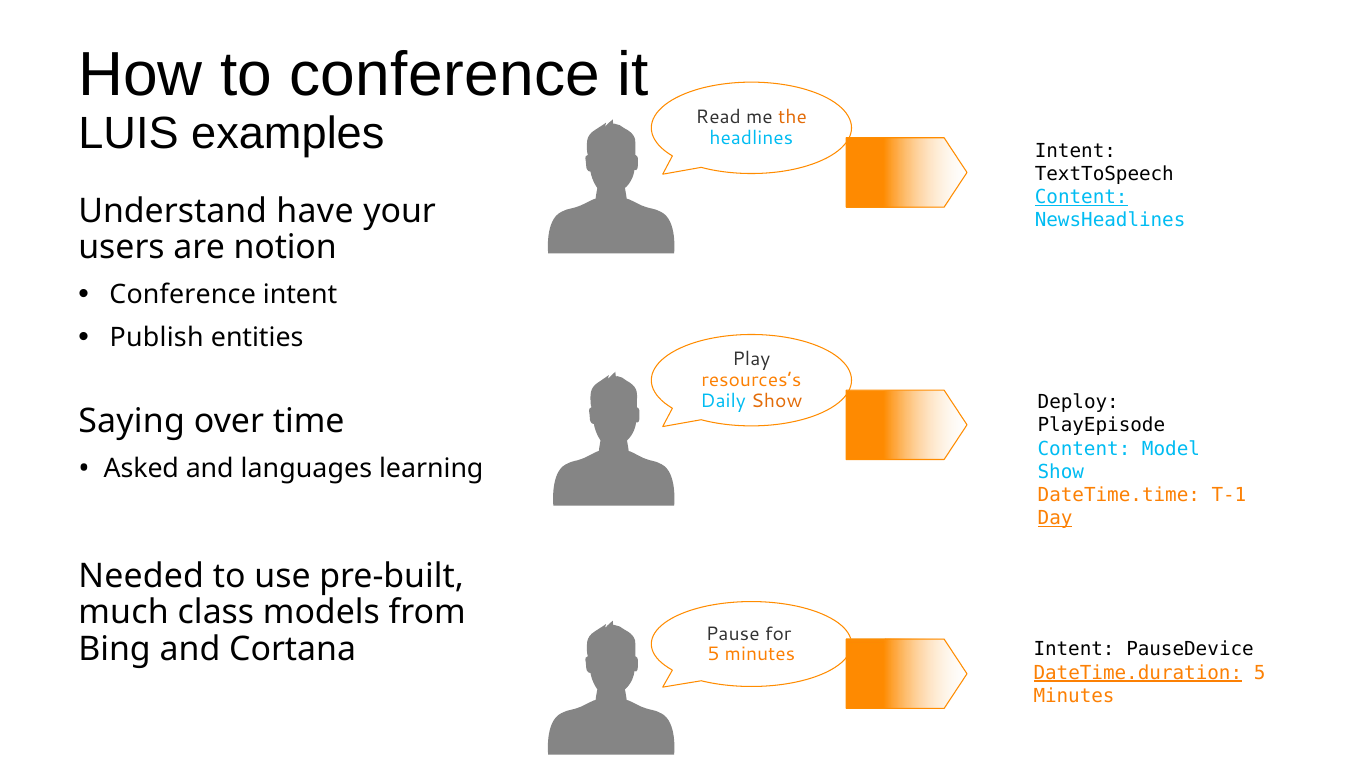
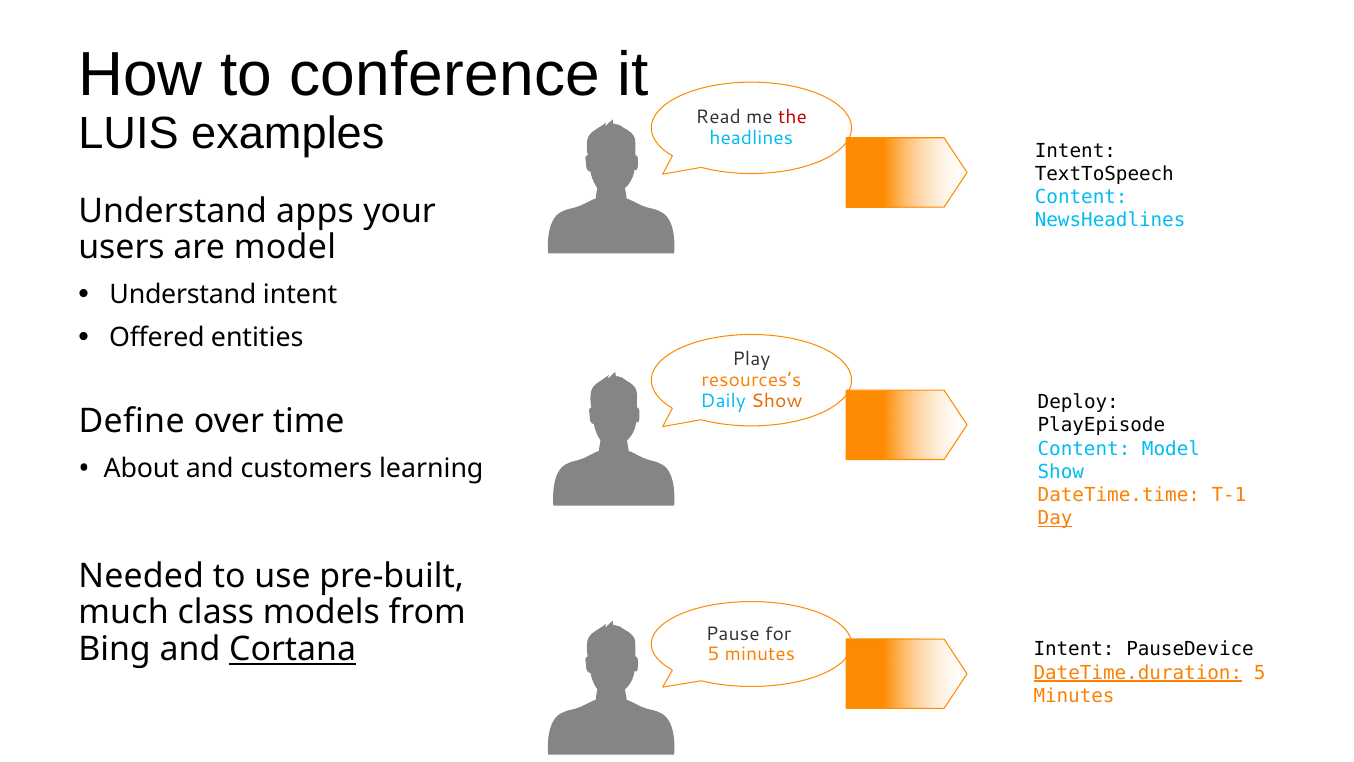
the colour: orange -> red (792, 118)
Content underline: present -> none (1081, 197)
have: have -> apps (315, 211)
are notion: notion -> model (285, 248)
Conference: Conference -> Understand (183, 295)
Publish: Publish -> Offered (157, 338)
Saying: Saying -> Define (132, 421)
Asked: Asked -> About (141, 468)
languages: languages -> customers (306, 468)
Cortana underline: none -> present (293, 649)
